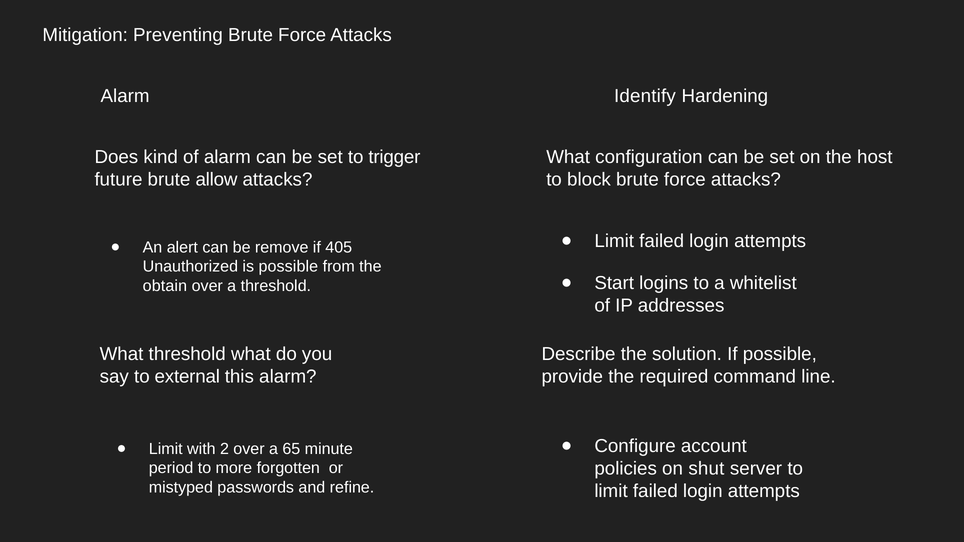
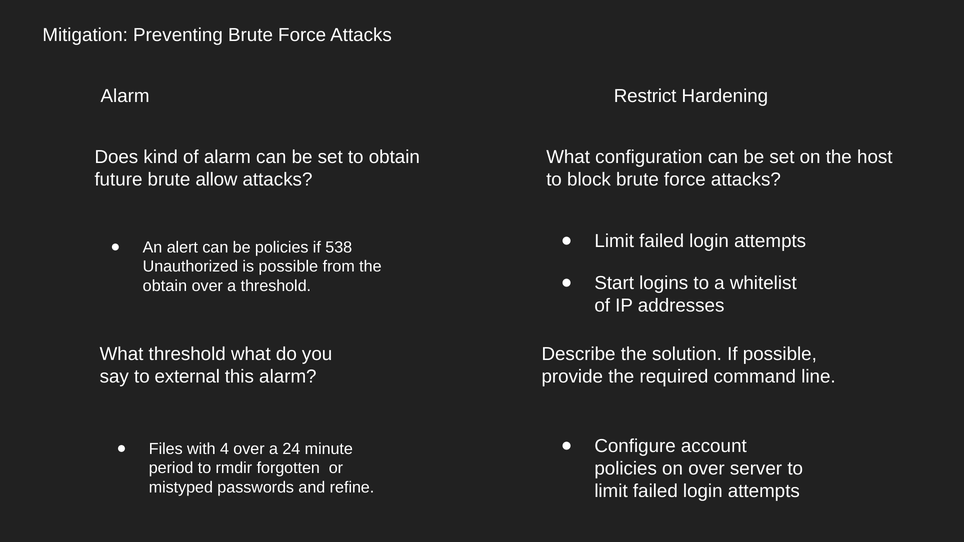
Identify: Identify -> Restrict (645, 96)
to trigger: trigger -> obtain (394, 157)
be remove: remove -> policies (282, 247)
405: 405 -> 538 (339, 247)
Limit: Limit -> Files (166, 449)
2: 2 -> 4 (225, 449)
65: 65 -> 24 (291, 449)
on shut: shut -> over (706, 469)
more: more -> rmdir (234, 468)
